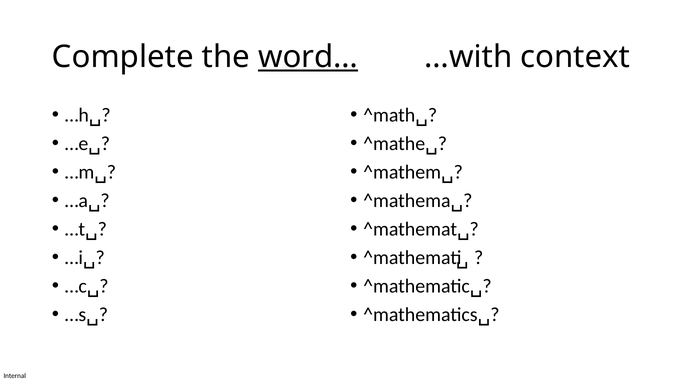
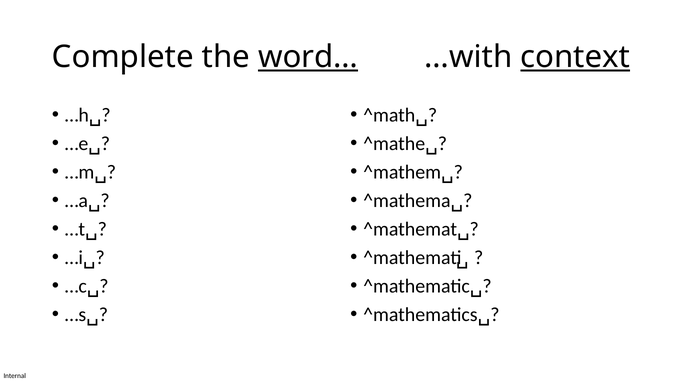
context underline: none -> present (575, 57)
